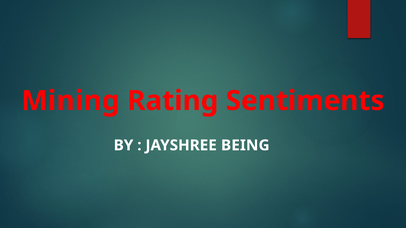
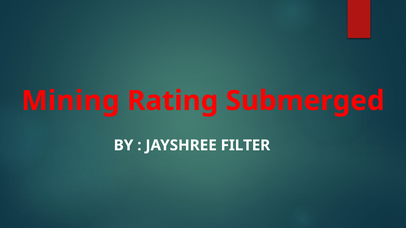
Sentiments: Sentiments -> Submerged (305, 101)
BEING: BEING -> FILTER (245, 146)
